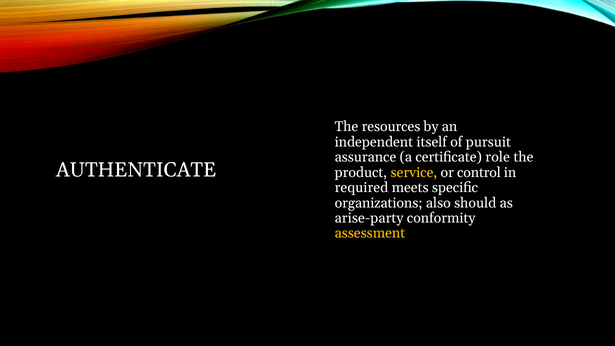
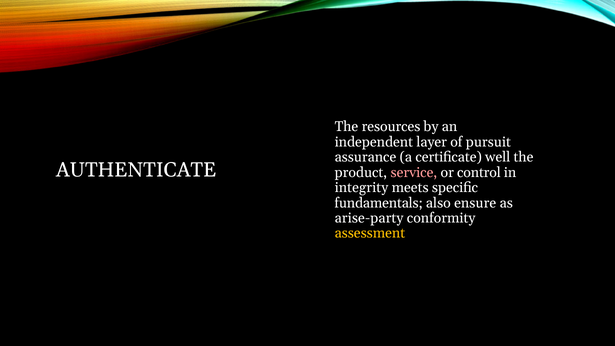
itself: itself -> layer (432, 142)
role: role -> well (498, 157)
service colour: yellow -> pink (414, 172)
required: required -> integrity (361, 188)
organizations: organizations -> fundamentals (379, 203)
should: should -> ensure (475, 203)
